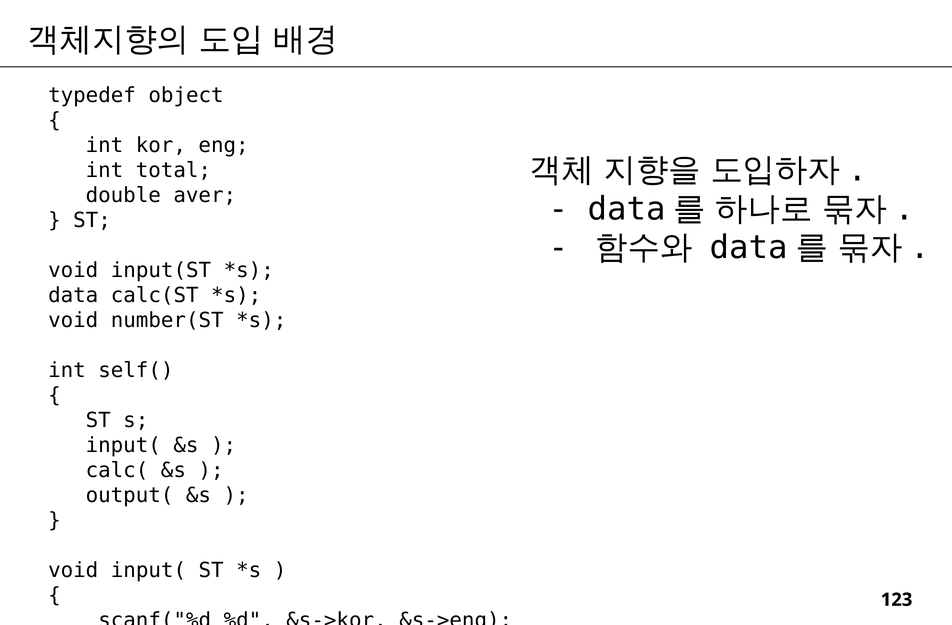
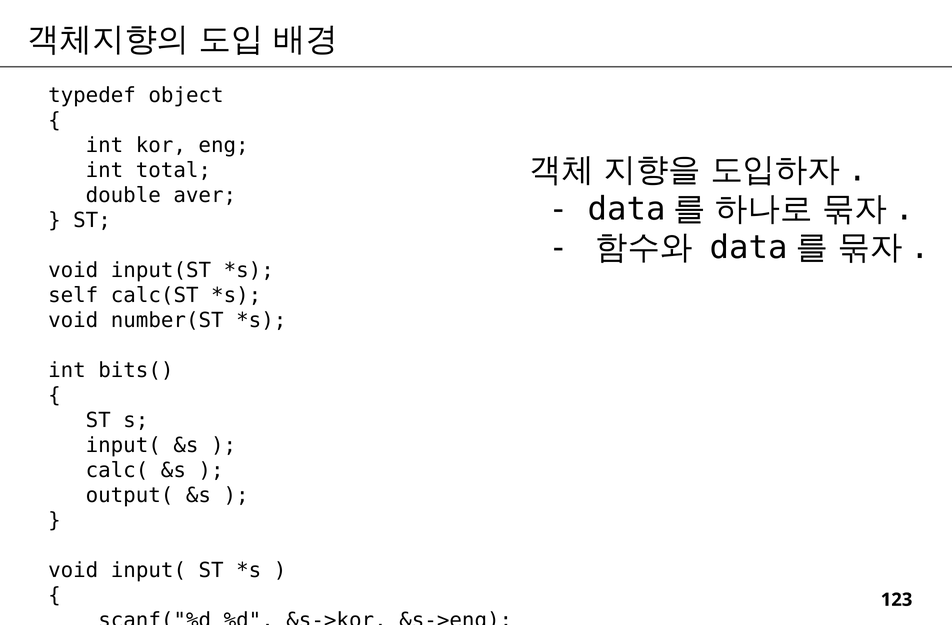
data: data -> self (73, 295)
self(: self( -> bits( (136, 370)
